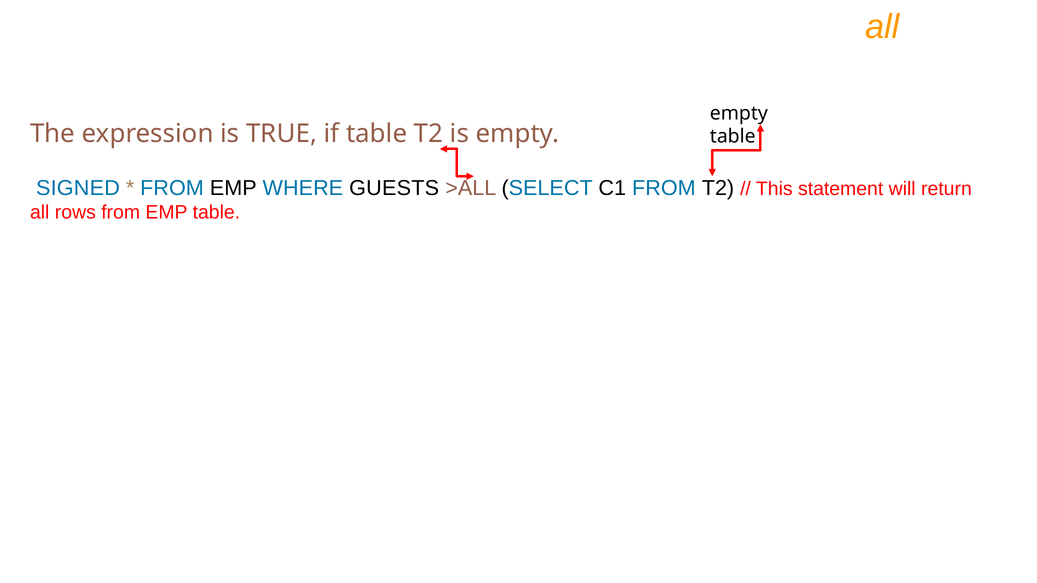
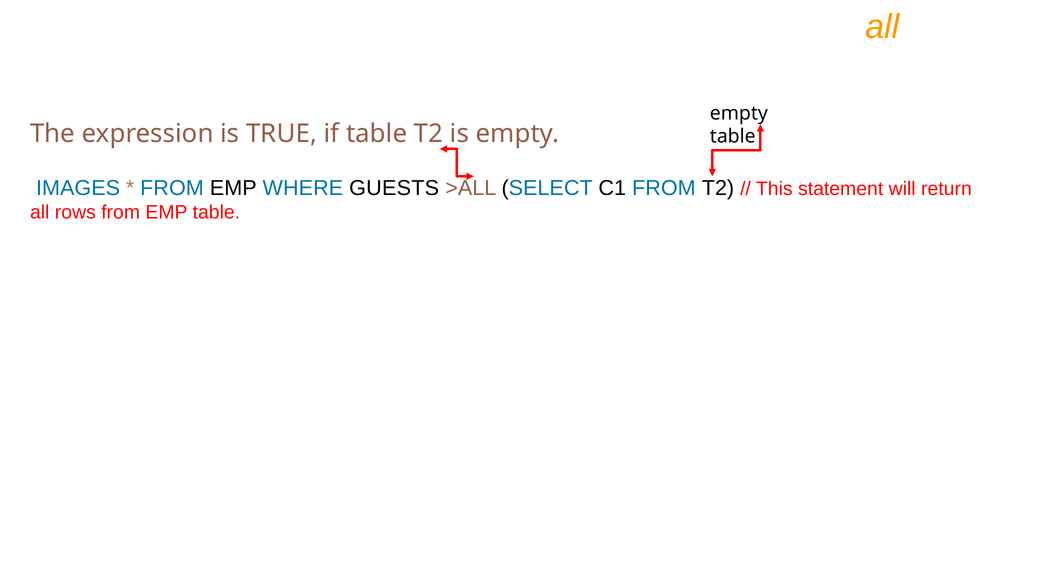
SIGNED: SIGNED -> IMAGES (78, 188)
